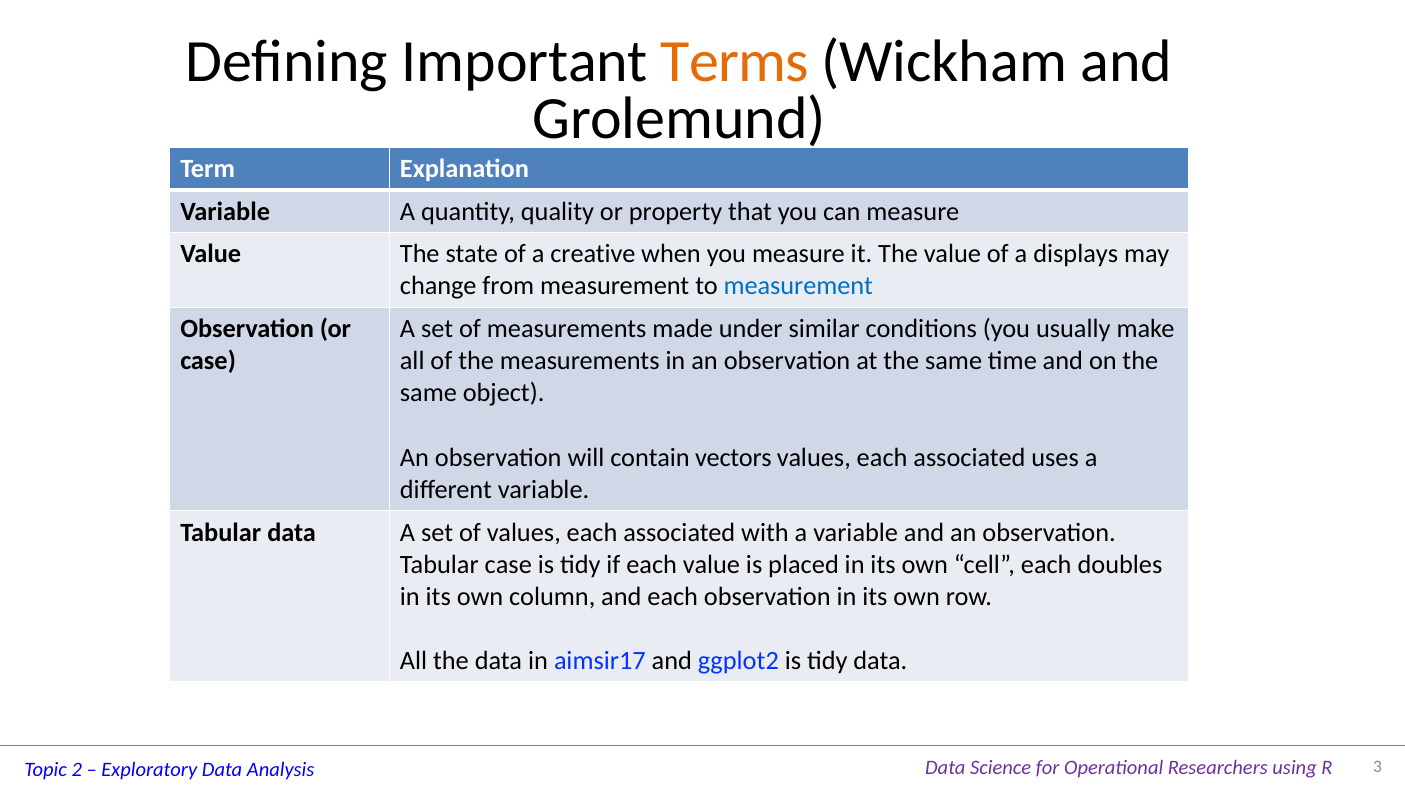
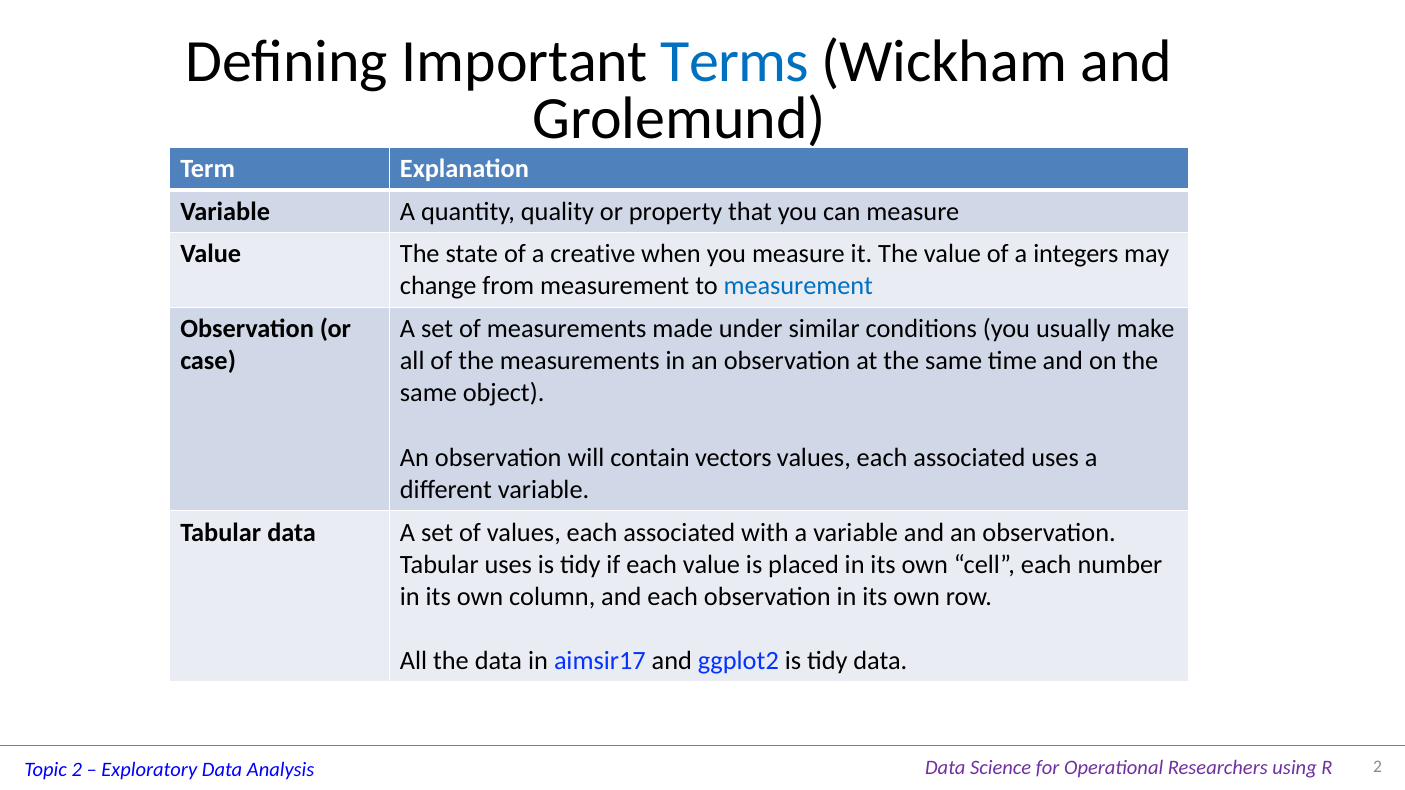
Terms colour: orange -> blue (735, 61)
displays: displays -> integers (1076, 254)
Tabular case: case -> uses (508, 565)
doubles: doubles -> number (1120, 565)
3: 3 -> 2 (1378, 767)
